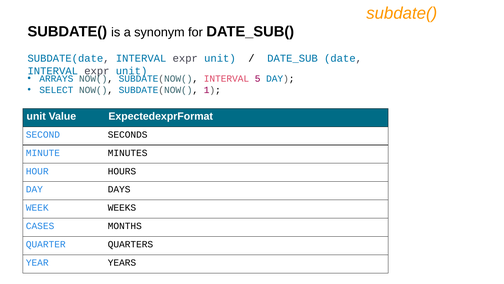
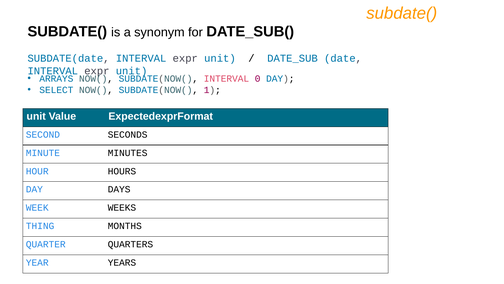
5: 5 -> 0 (258, 78)
CASES: CASES -> THING (40, 226)
